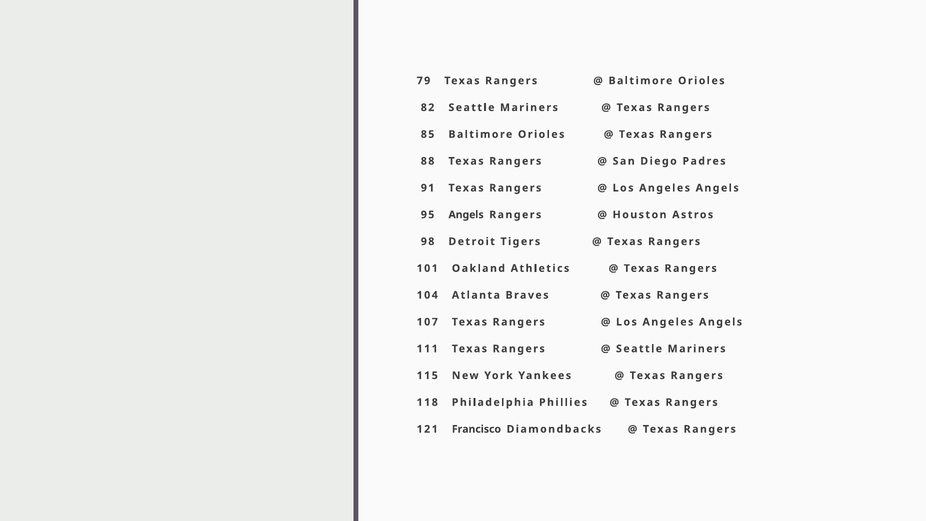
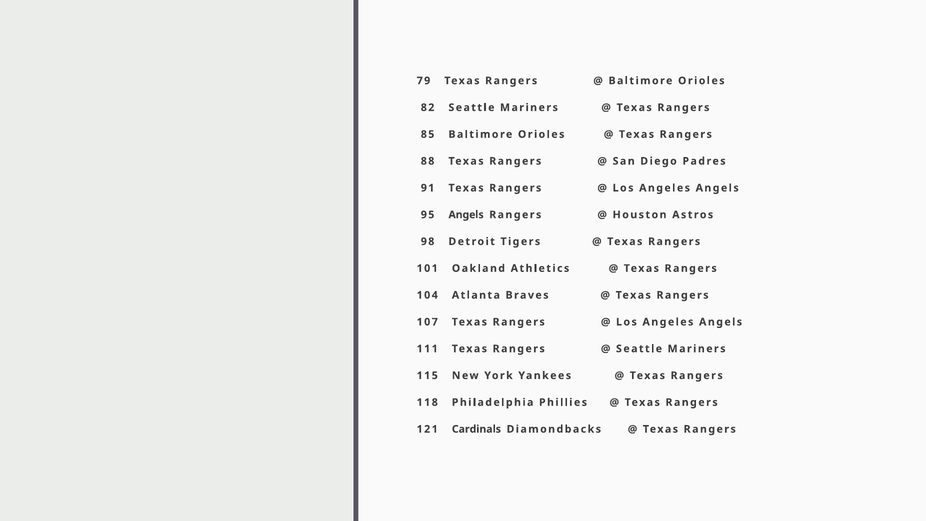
Francisco: Francisco -> Cardinals (476, 429)
